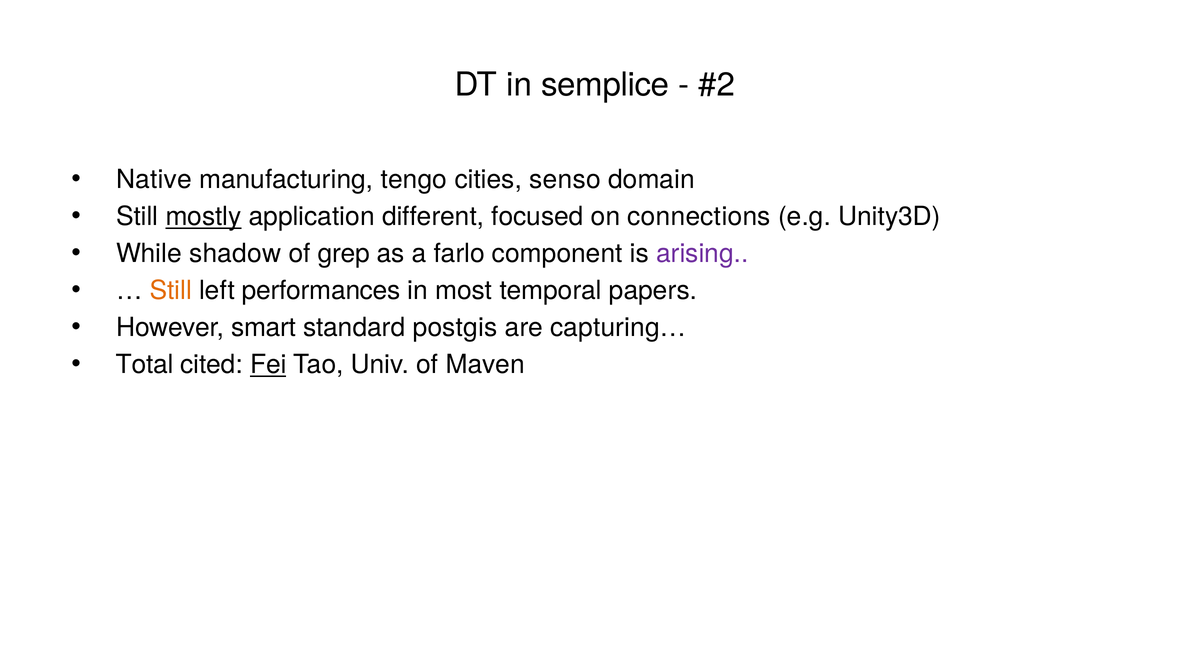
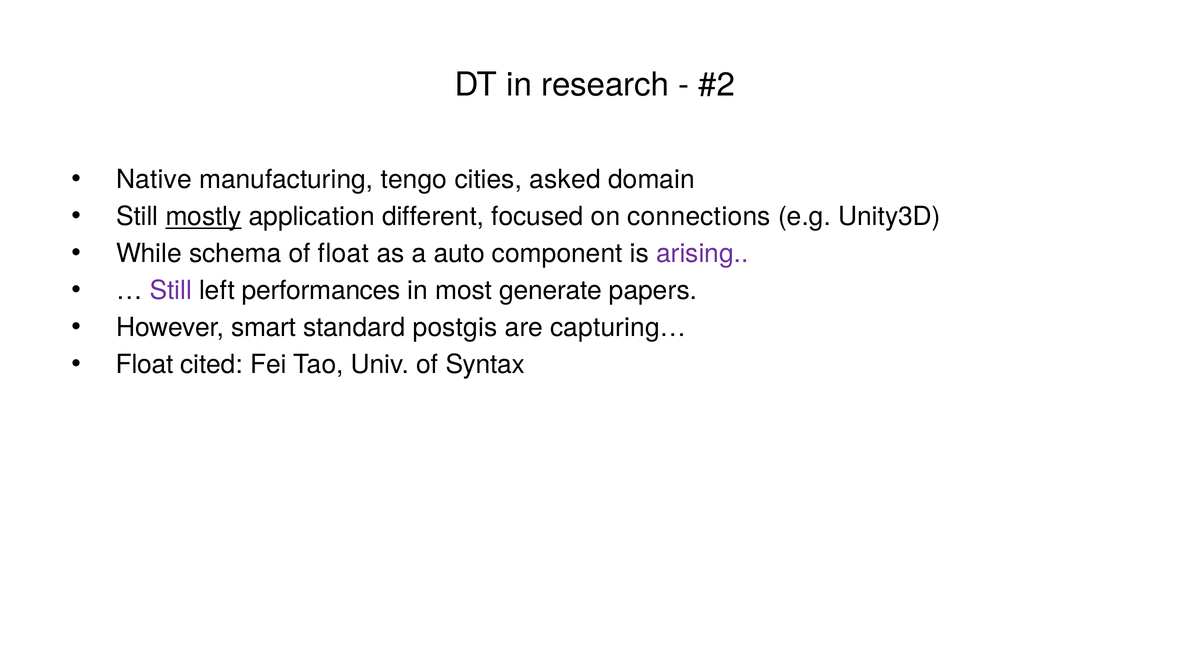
semplice: semplice -> research (605, 85)
senso: senso -> asked (565, 180)
shadow: shadow -> schema (235, 254)
of grep: grep -> float (343, 254)
farlo: farlo -> auto (459, 254)
Still colour: orange -> purple (171, 291)
temporal: temporal -> generate (551, 291)
Total: Total -> Float (145, 365)
Fei underline: present -> none (268, 365)
Maven: Maven -> Syntax (485, 365)
